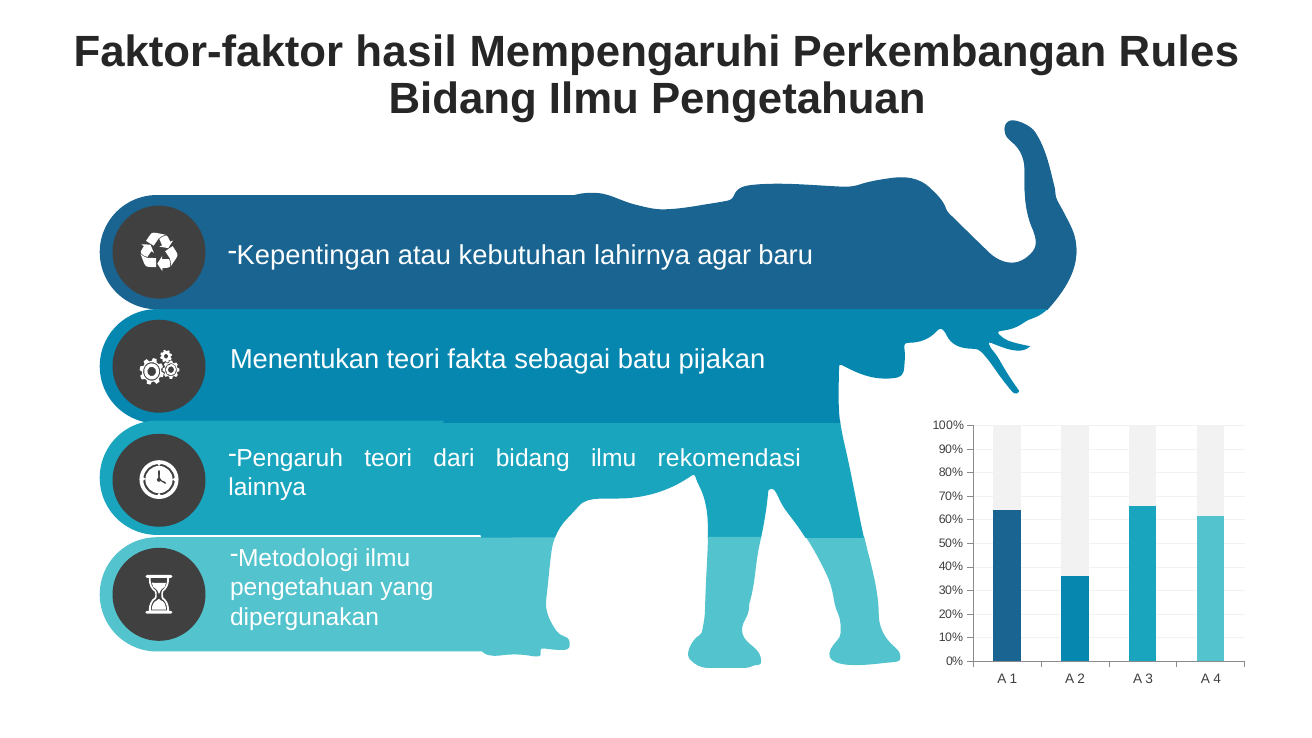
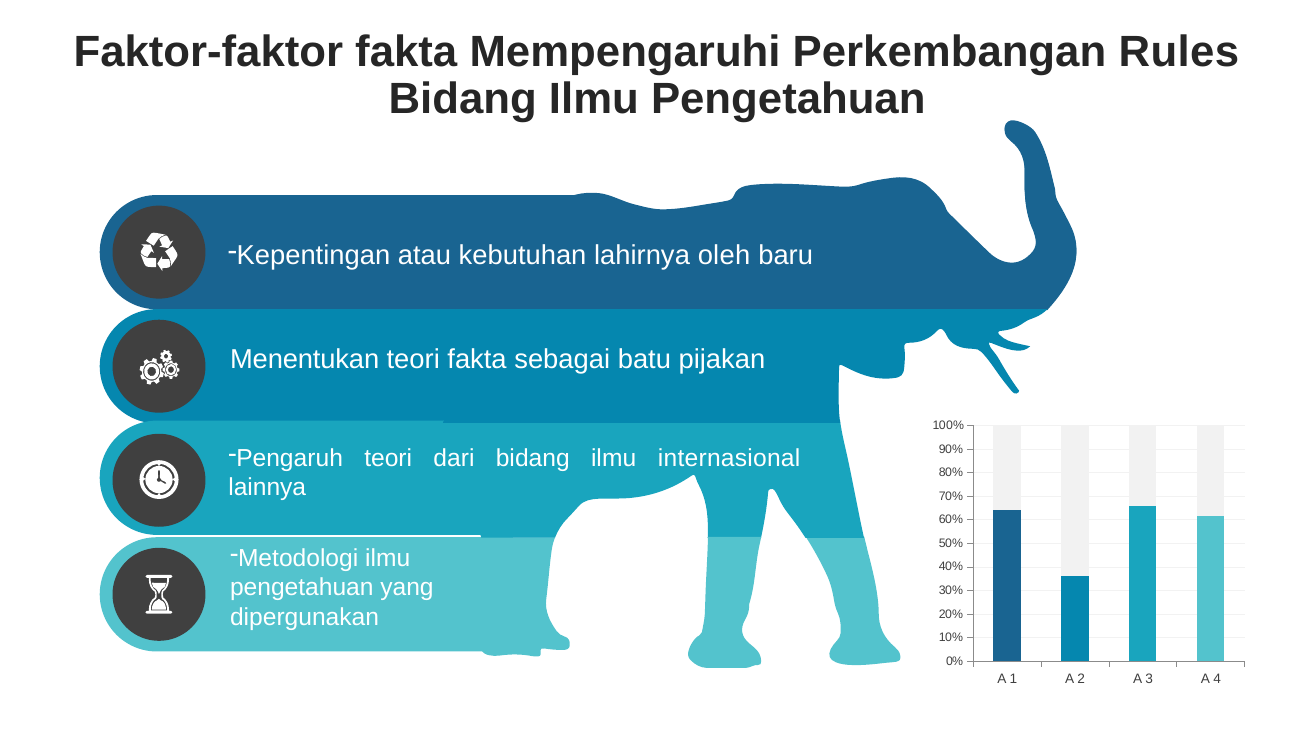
Faktor-faktor hasil: hasil -> fakta (406, 52)
agar: agar -> oleh (724, 256)
rekomendasi: rekomendasi -> internasional (729, 458)
